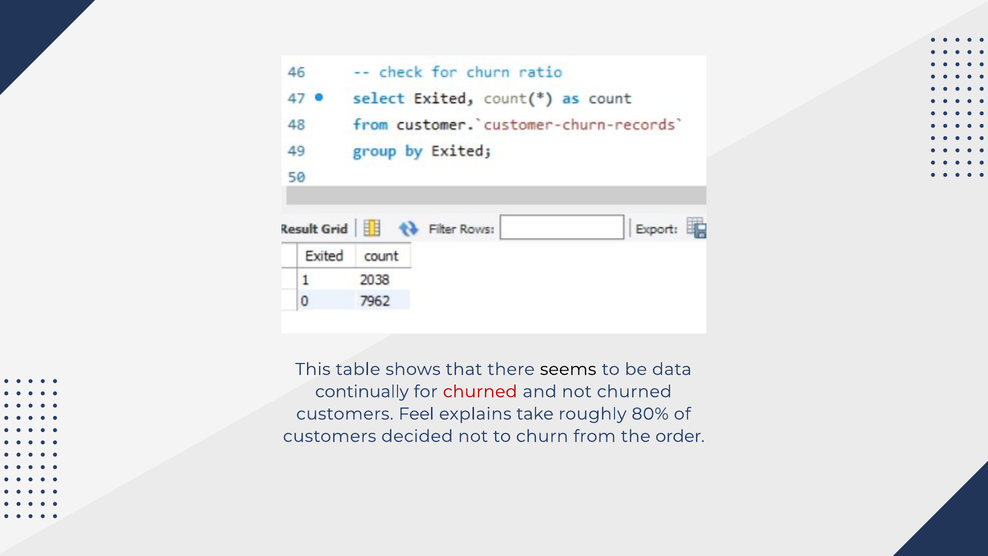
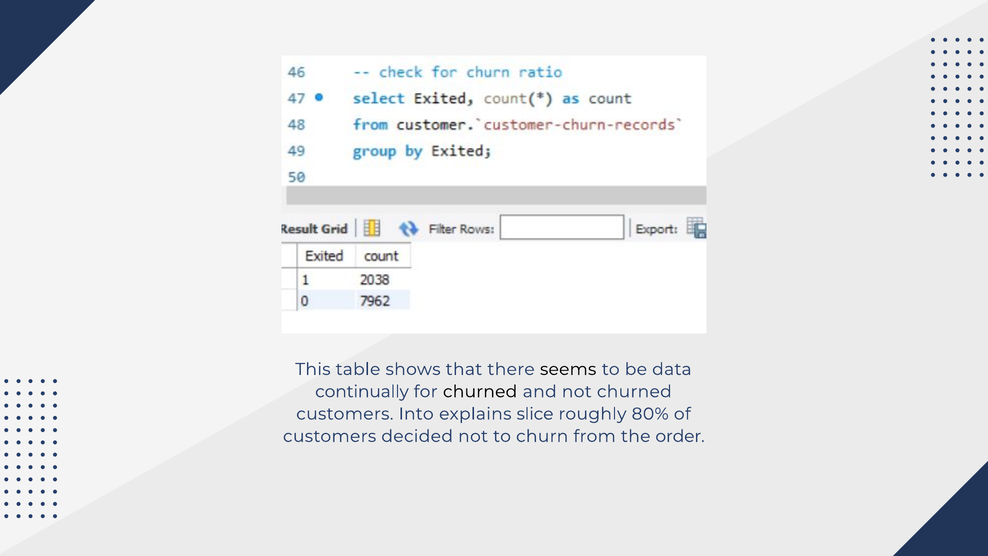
churned colour: red -> black (480, 391)
Feel: Feel -> Into (416, 414)
take: take -> slice (535, 414)
